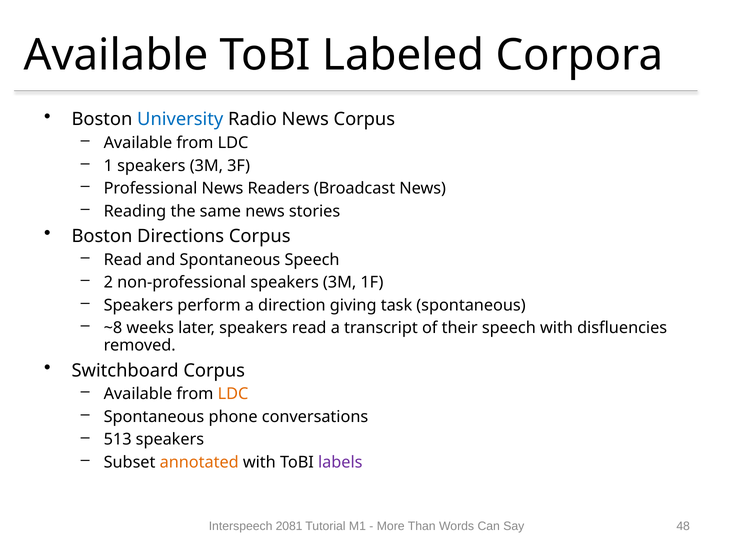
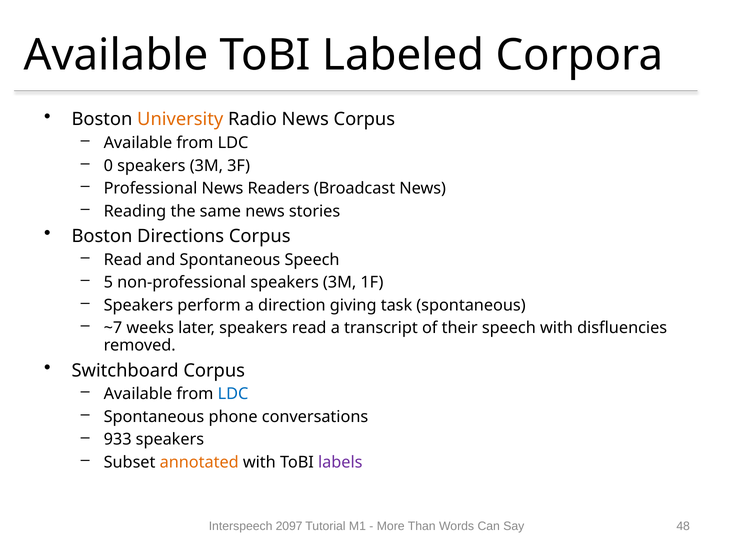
University colour: blue -> orange (180, 119)
1: 1 -> 0 (108, 166)
2: 2 -> 5 (108, 282)
~8: ~8 -> ~7 (113, 328)
LDC colour: orange -> blue (233, 394)
513: 513 -> 933 (118, 439)
2081: 2081 -> 2097 (289, 526)
